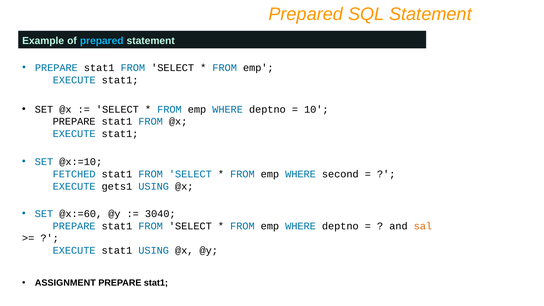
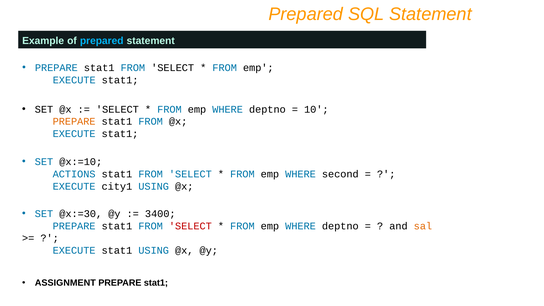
PREPARE colour: black -> orange (74, 122)
FETCHED: FETCHED -> ACTIONS (74, 174)
gets1: gets1 -> city1 (117, 186)
@x:=60: @x:=60 -> @x:=30 (81, 214)
3040: 3040 -> 3400 (160, 214)
SELECT colour: black -> red (190, 226)
